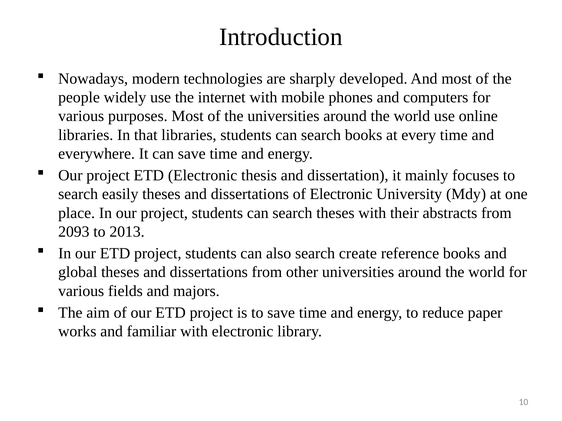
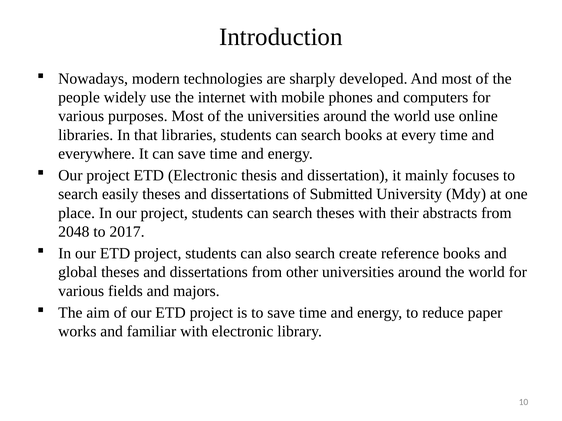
of Electronic: Electronic -> Submitted (341, 194)
2093: 2093 -> 2048 (74, 232)
2013: 2013 -> 2017 (127, 232)
